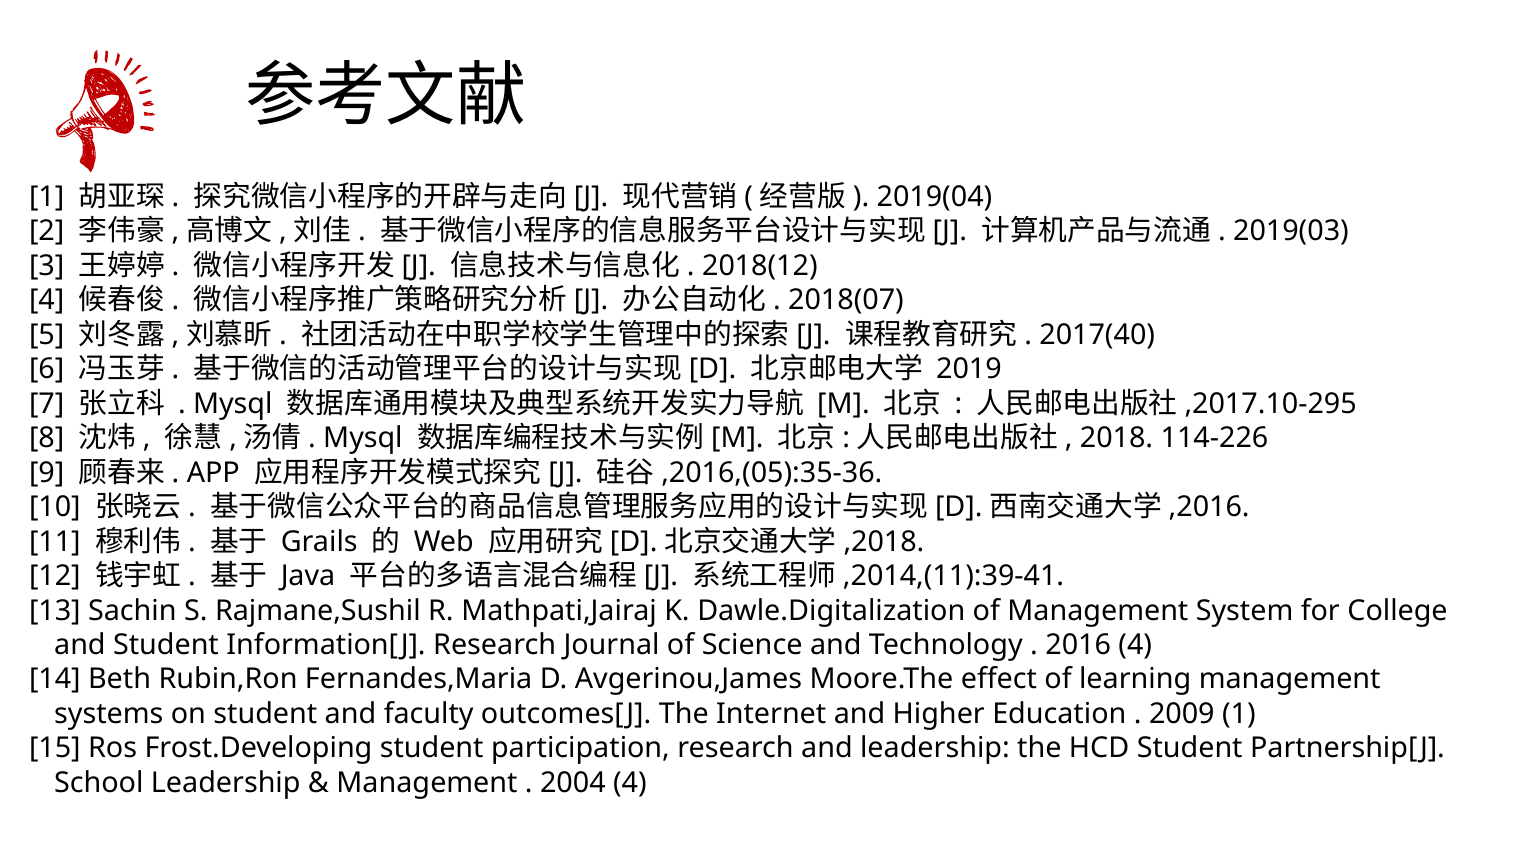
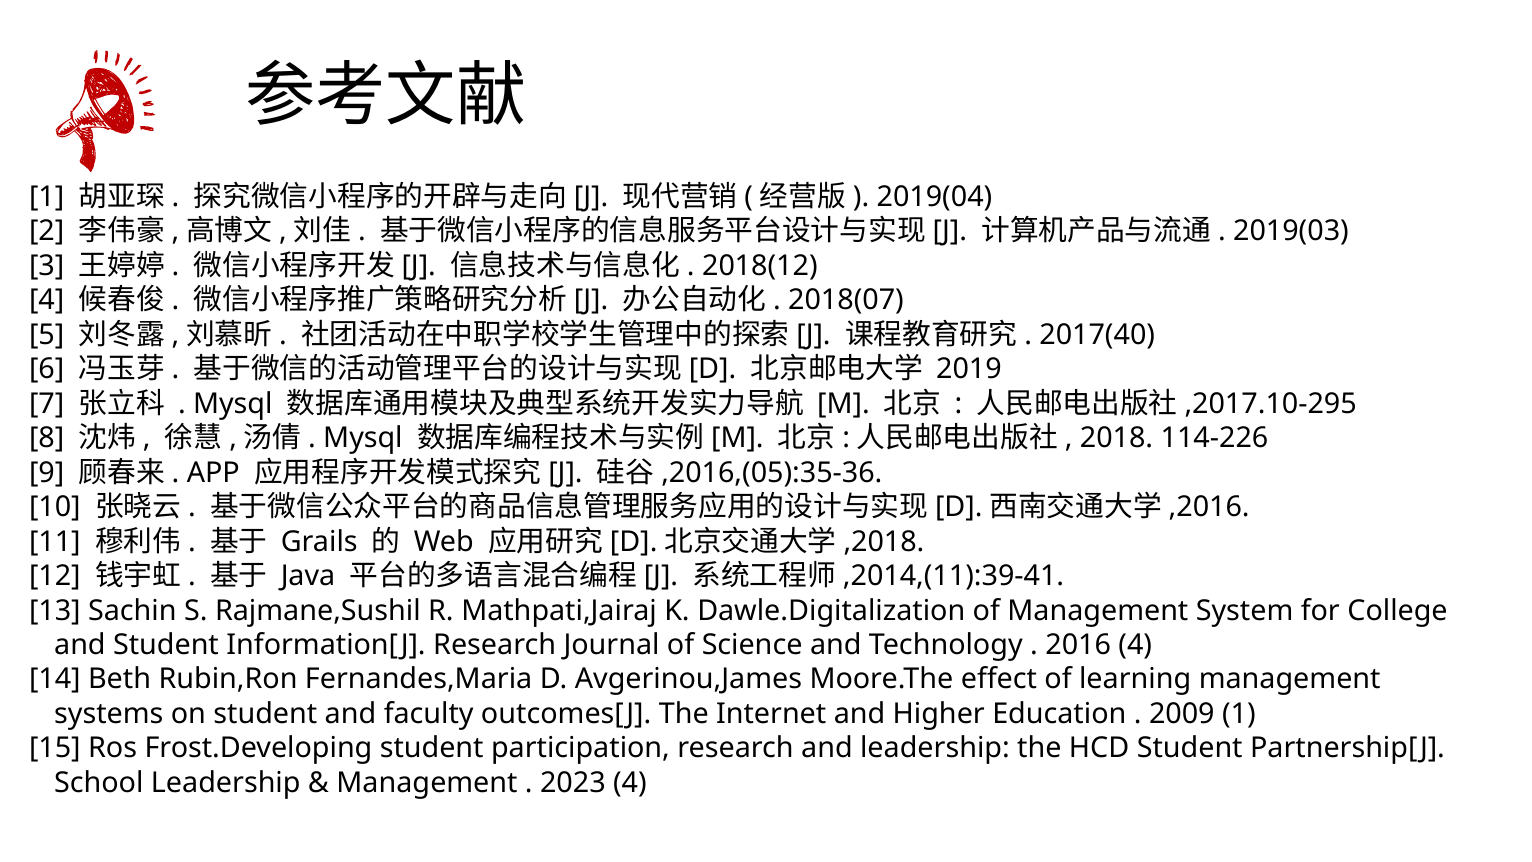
2004: 2004 -> 2023 (573, 783)
